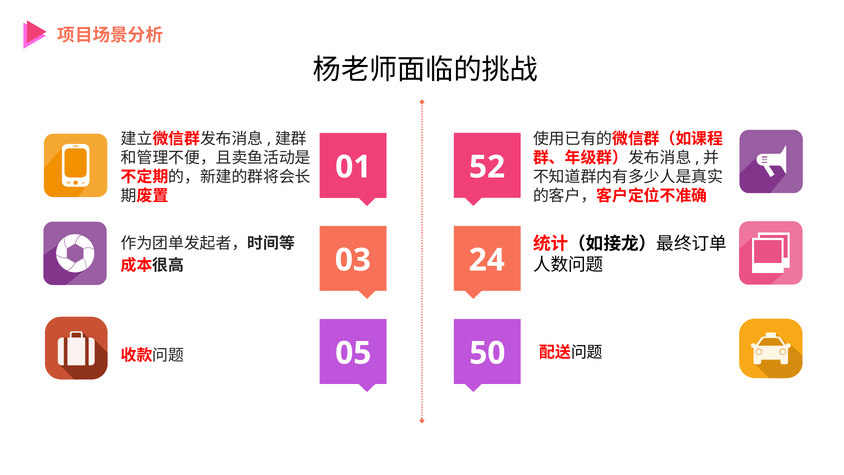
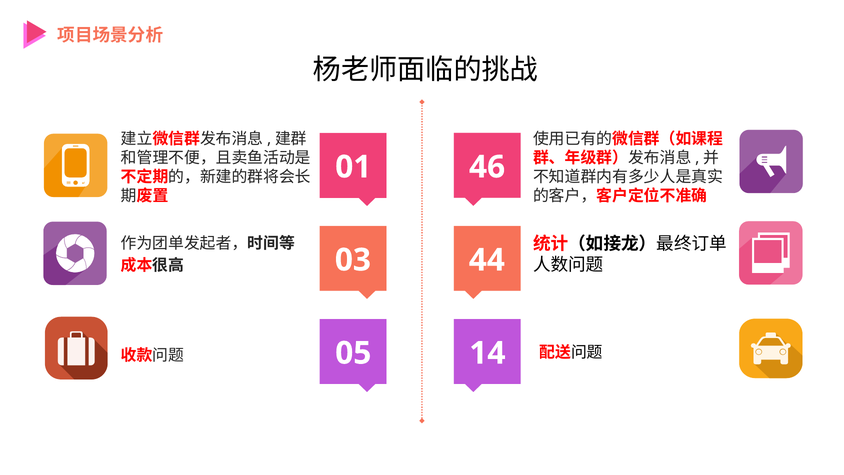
52: 52 -> 46 (487, 167)
24: 24 -> 44 (487, 260)
50: 50 -> 14 (487, 353)
